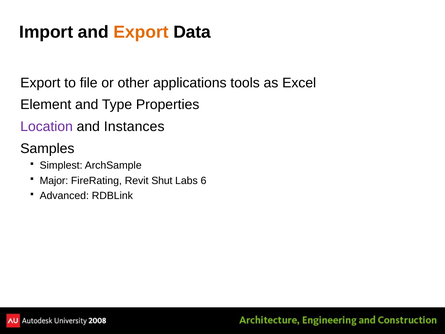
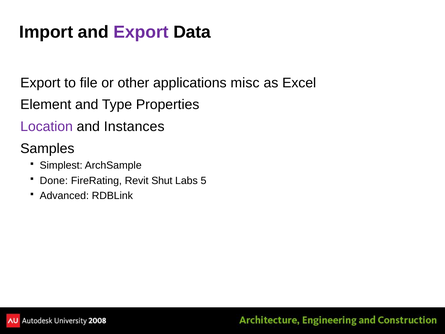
Export colour: orange -> purple (141, 32)
tools: tools -> misc (245, 83)
Major: Major -> Done (54, 180)
6: 6 -> 5 (204, 180)
